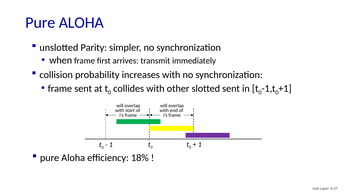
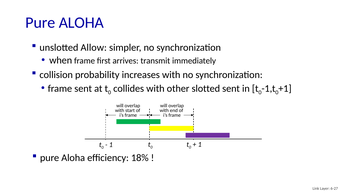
Parity: Parity -> Allow (94, 48)
